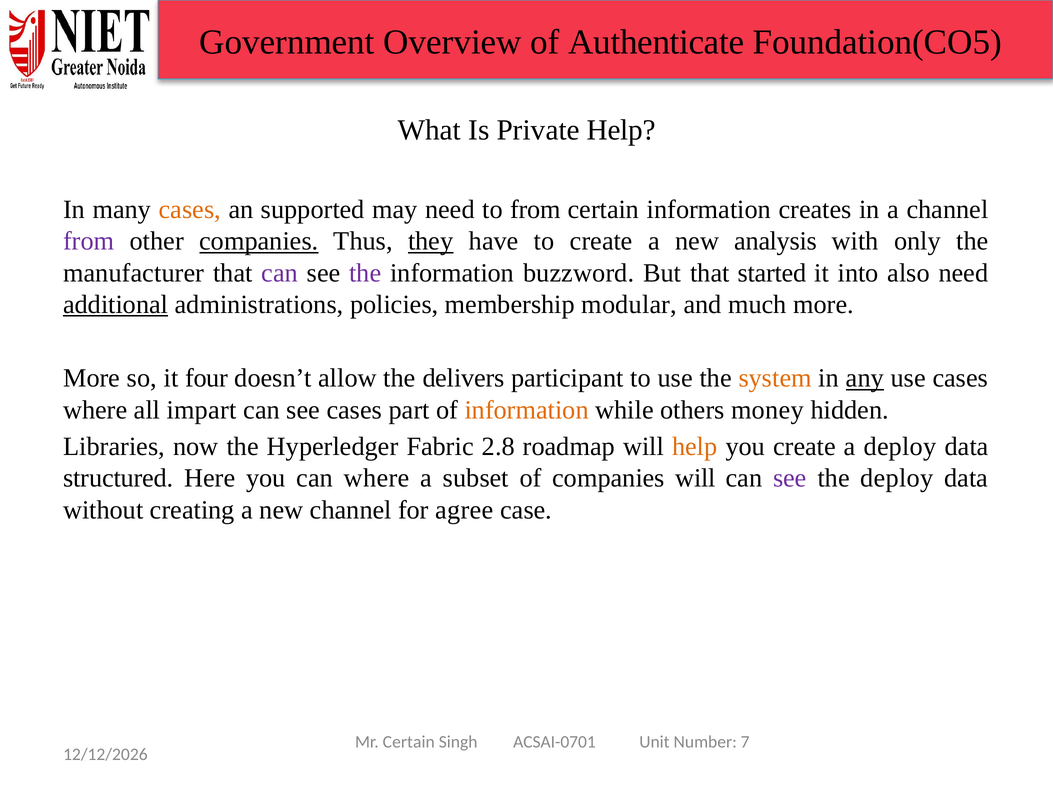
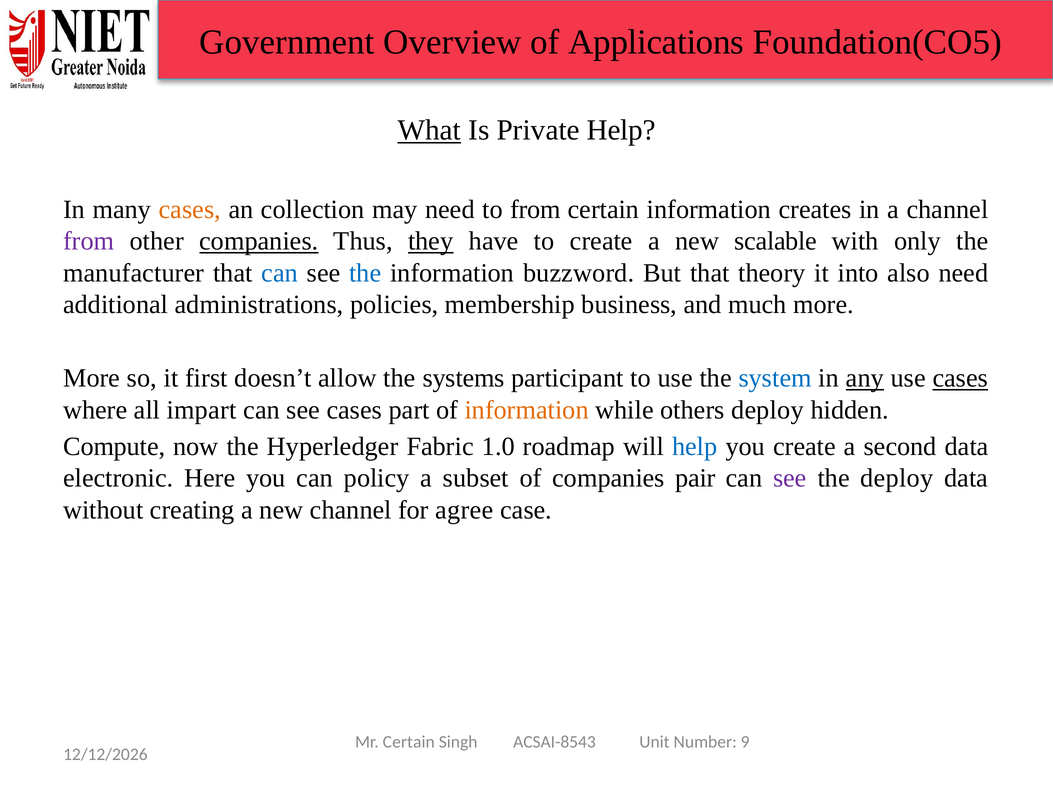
Authenticate: Authenticate -> Applications (656, 42)
What underline: none -> present (429, 130)
supported: supported -> collection (313, 210)
analysis: analysis -> scalable (776, 241)
can colour: purple -> blue (280, 273)
the colour: purple -> blue (365, 273)
started: started -> theory (772, 273)
additional underline: present -> none (116, 304)
modular: modular -> business (629, 304)
four: four -> first (206, 378)
delivers: delivers -> systems (464, 378)
system colour: orange -> blue (775, 378)
cases underline: none -> present (960, 378)
others money: money -> deploy (767, 410)
Libraries: Libraries -> Compute (114, 447)
2.8: 2.8 -> 1.0 (498, 447)
help colour: orange -> blue (695, 447)
a deploy: deploy -> second (900, 447)
structured: structured -> electronic (118, 478)
can where: where -> policy (377, 478)
companies will: will -> pair (695, 478)
ACSAI-0701: ACSAI-0701 -> ACSAI-8543 (554, 742)
7: 7 -> 9 (745, 742)
